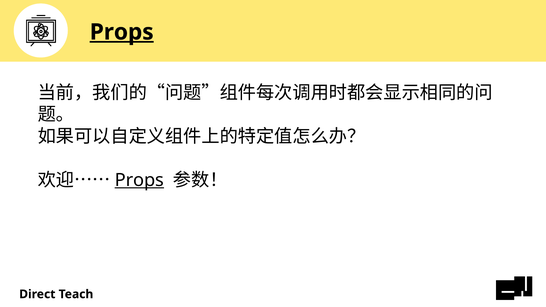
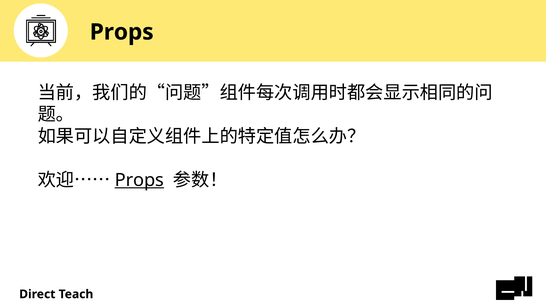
Props underline: present -> none (122, 32)
